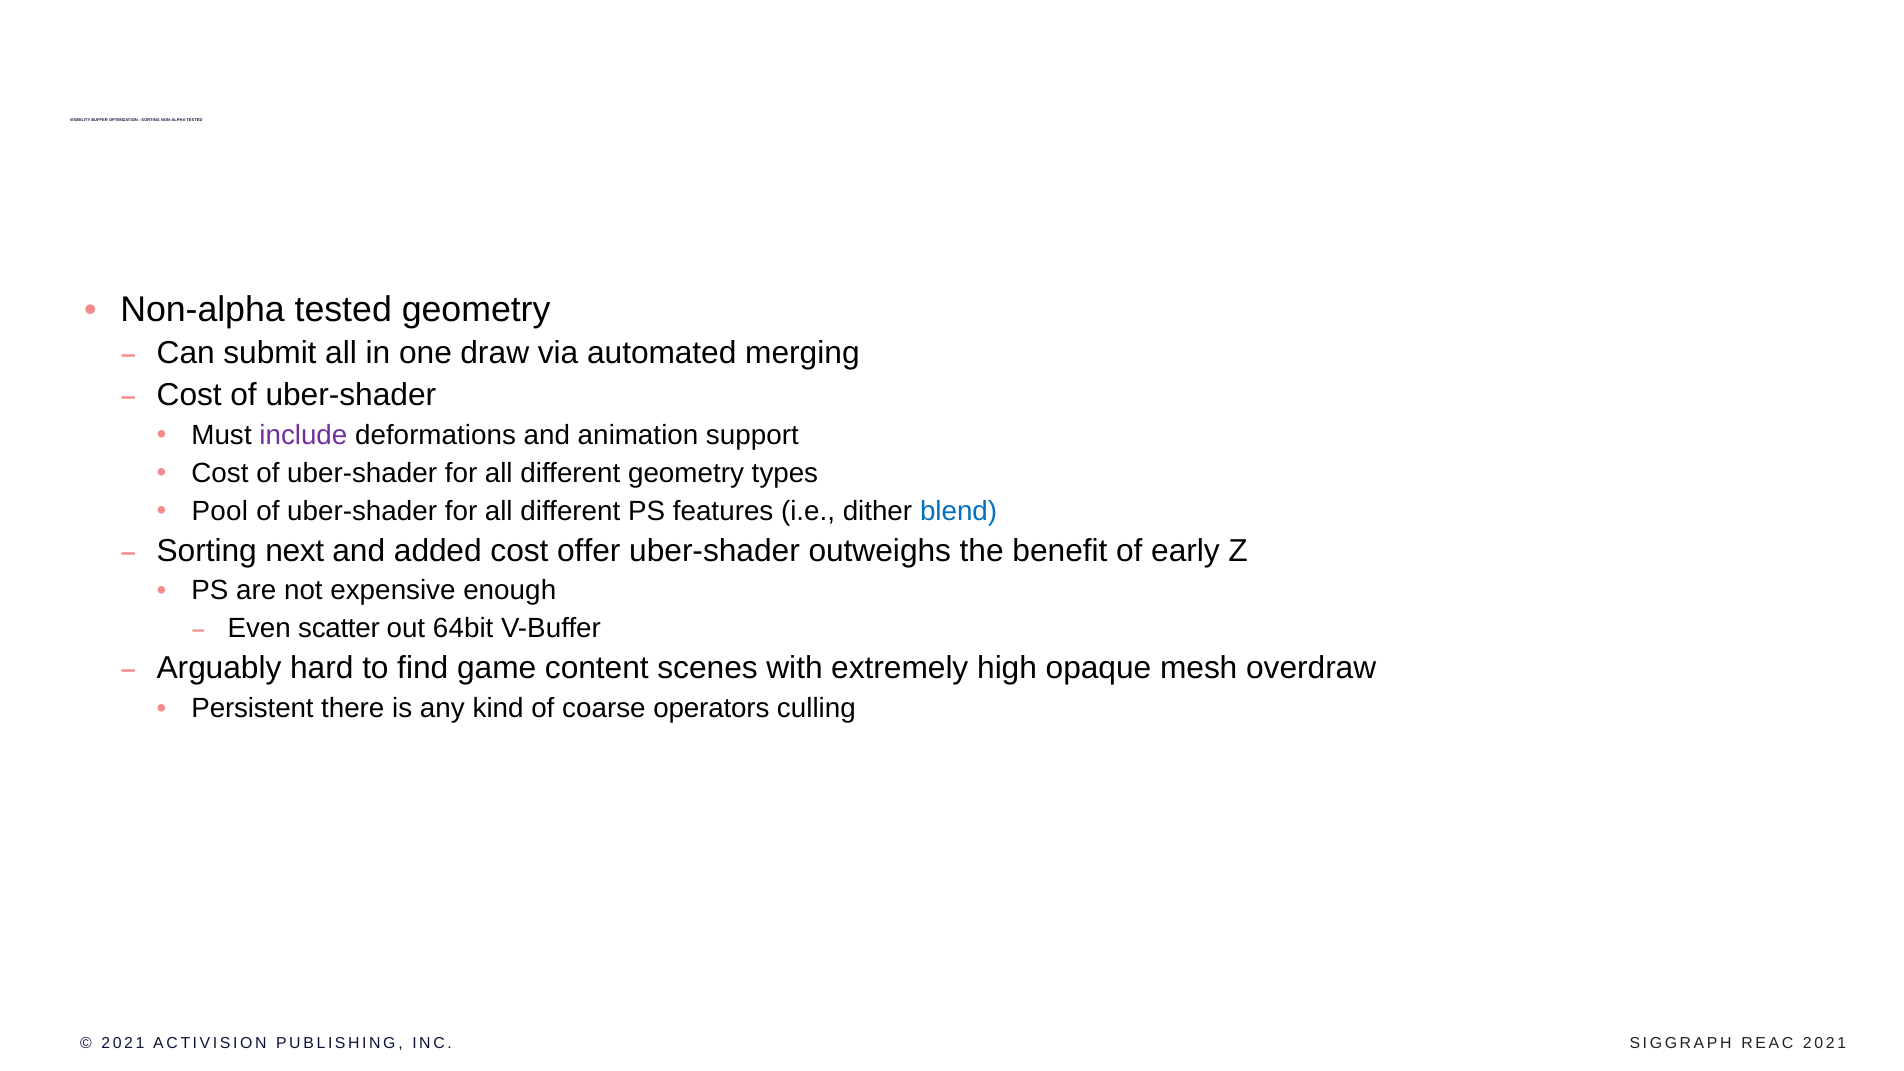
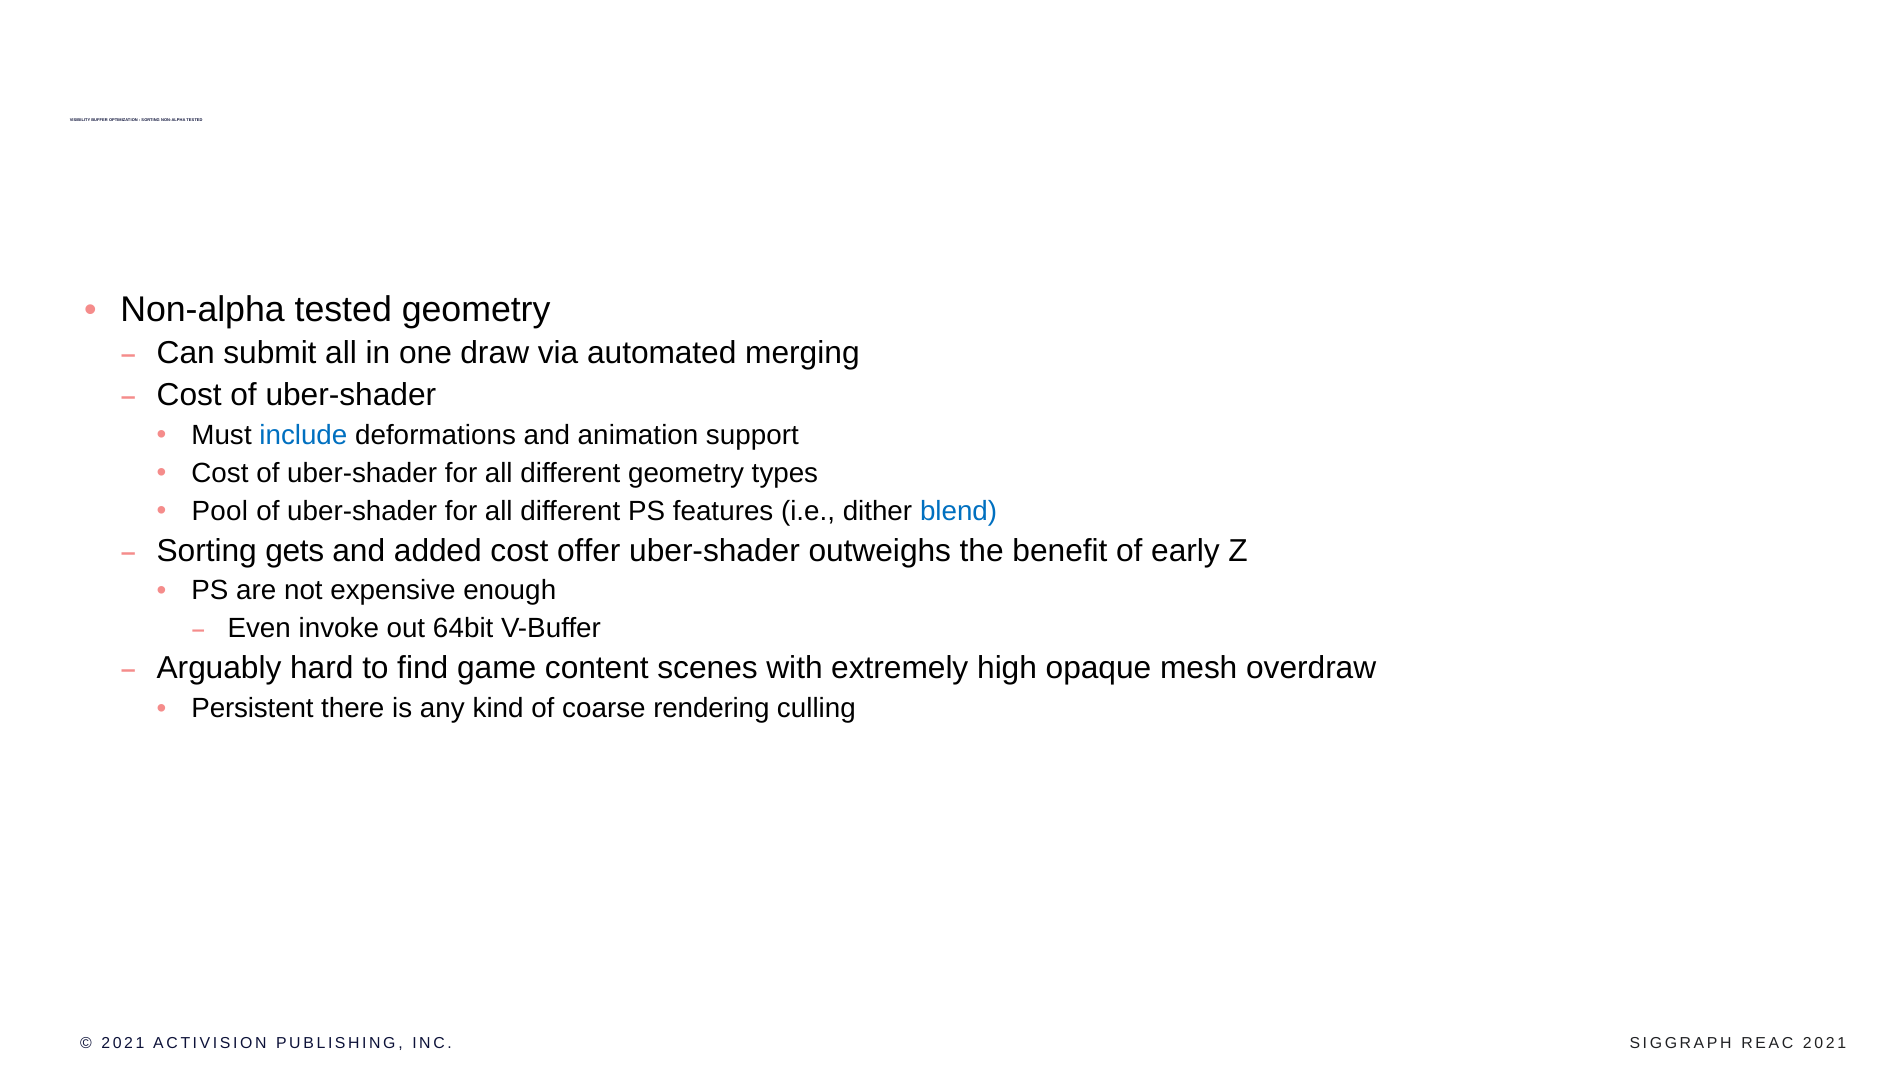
include colour: purple -> blue (303, 435)
next: next -> gets (295, 551)
scatter: scatter -> invoke (339, 629)
operators: operators -> rendering (711, 708)
